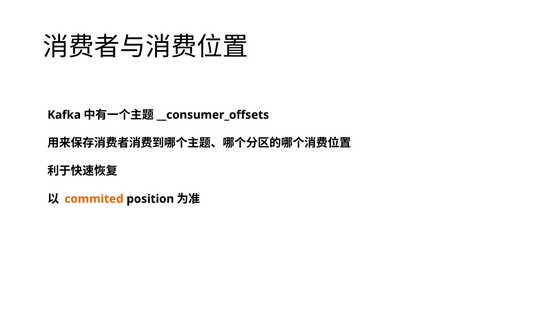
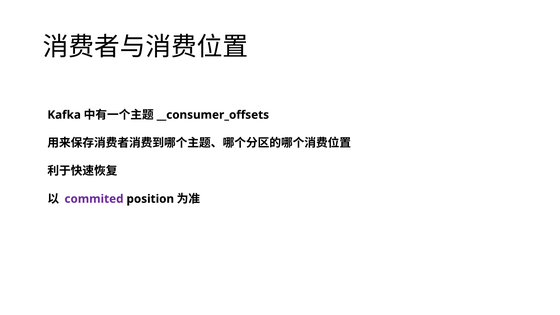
commited colour: orange -> purple (94, 199)
